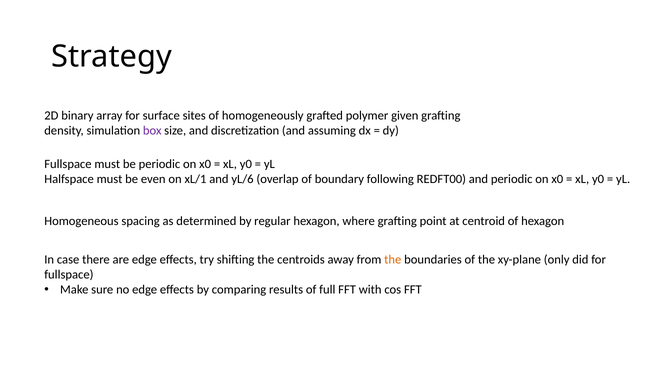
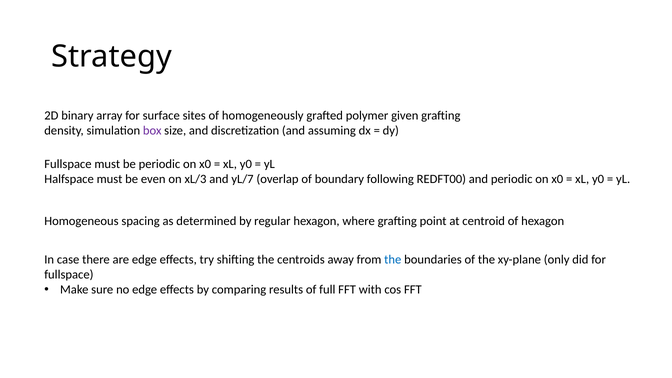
xL/1: xL/1 -> xL/3 (195, 179)
yL/6: yL/6 -> yL/7 (243, 179)
the colour: orange -> blue (393, 259)
